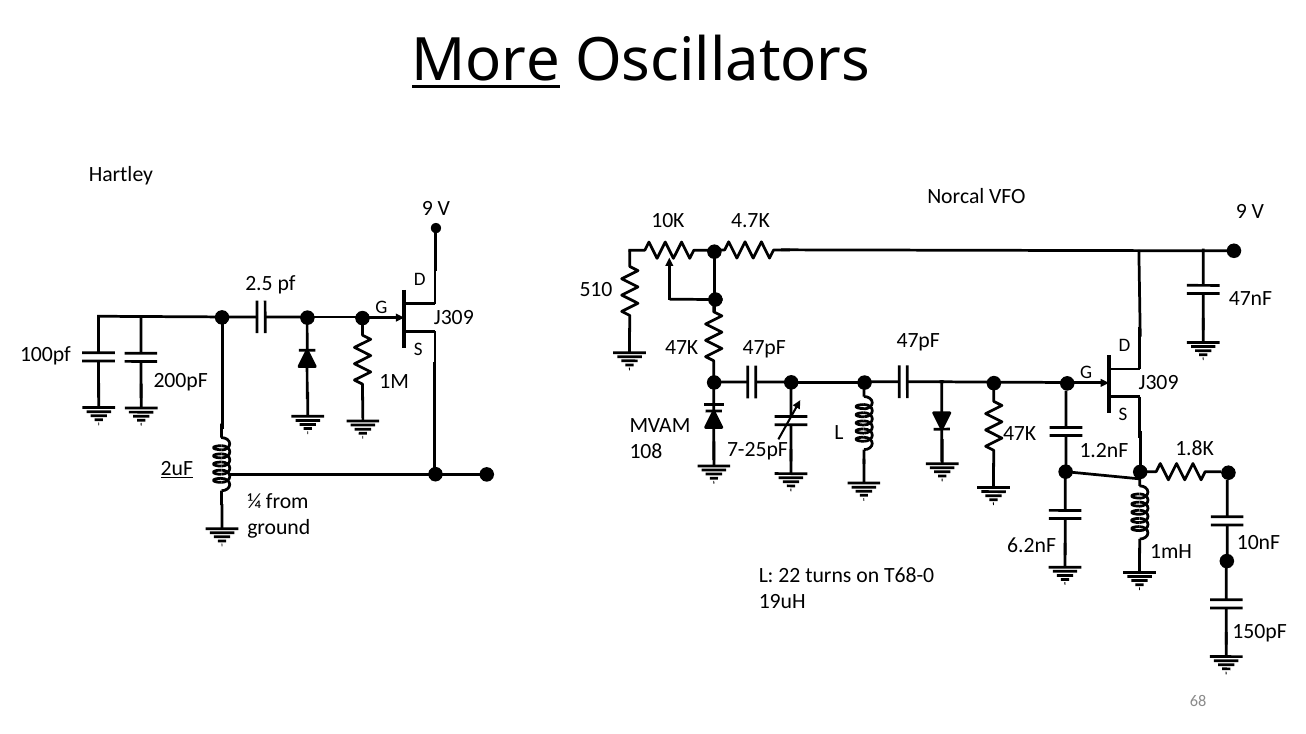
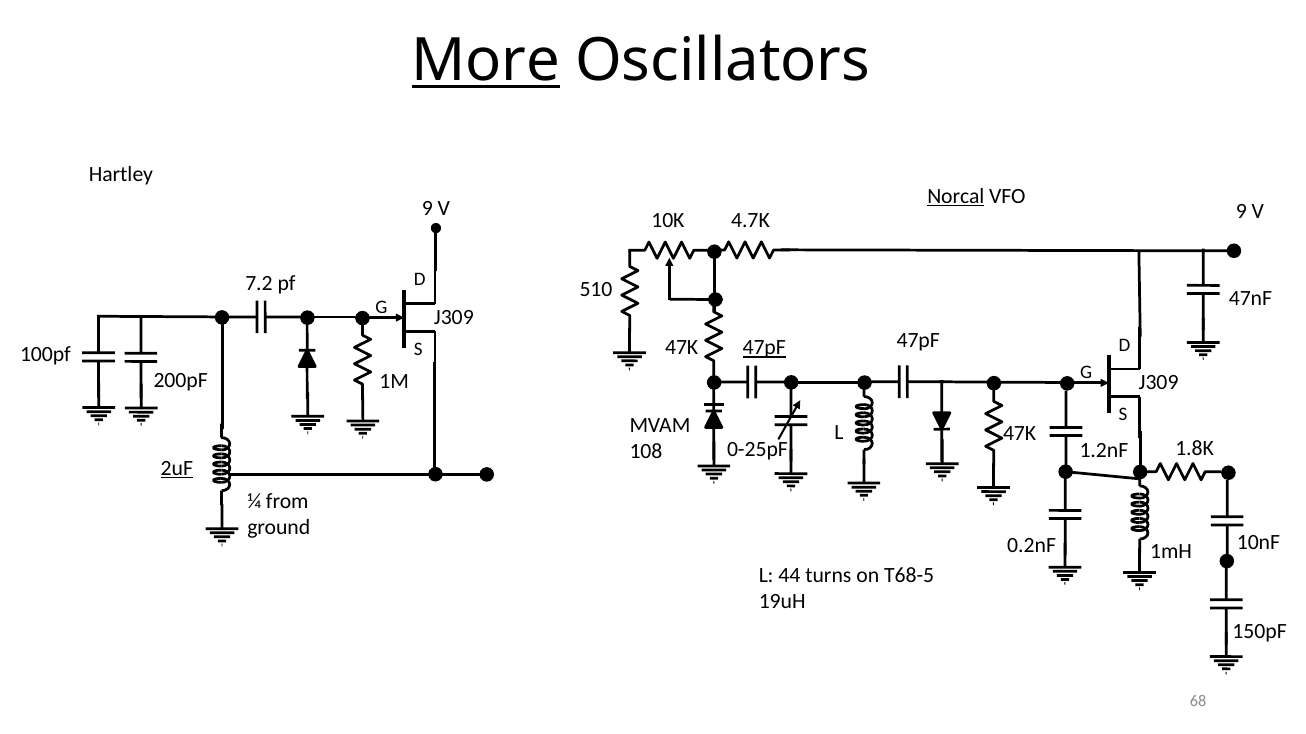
Norcal underline: none -> present (956, 196)
2.5: 2.5 -> 7.2 (259, 284)
47pF underline: none -> present (764, 348)
7-25pF: 7-25pF -> 0-25pF (757, 450)
6.2nF: 6.2nF -> 0.2nF (1032, 546)
22: 22 -> 44 (789, 576)
T68-0: T68-0 -> T68-5 (909, 576)
